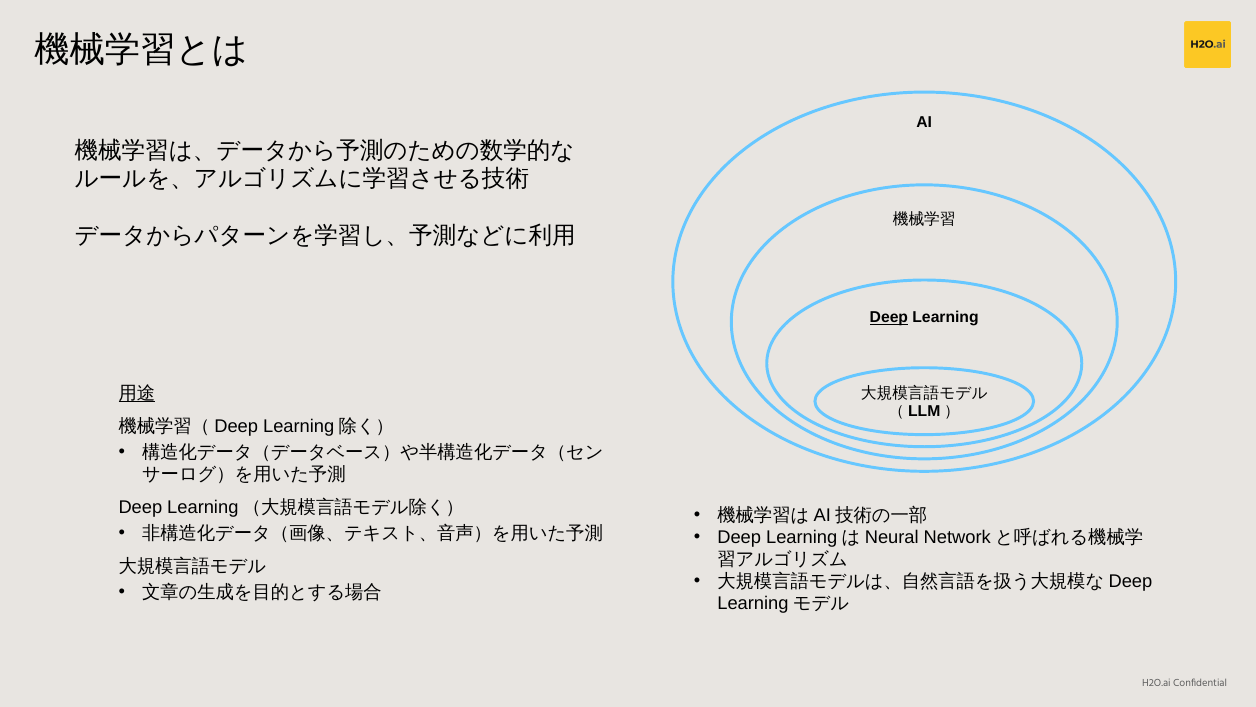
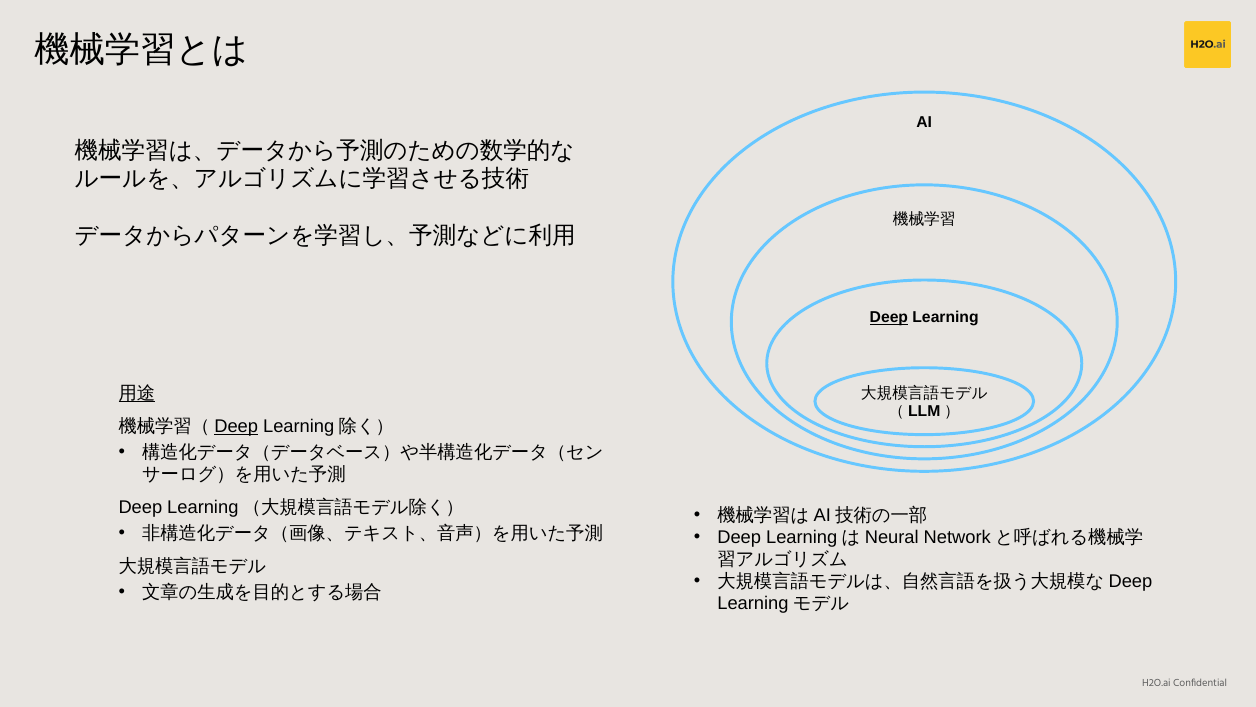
Deep underline: none -> present (236, 426)
